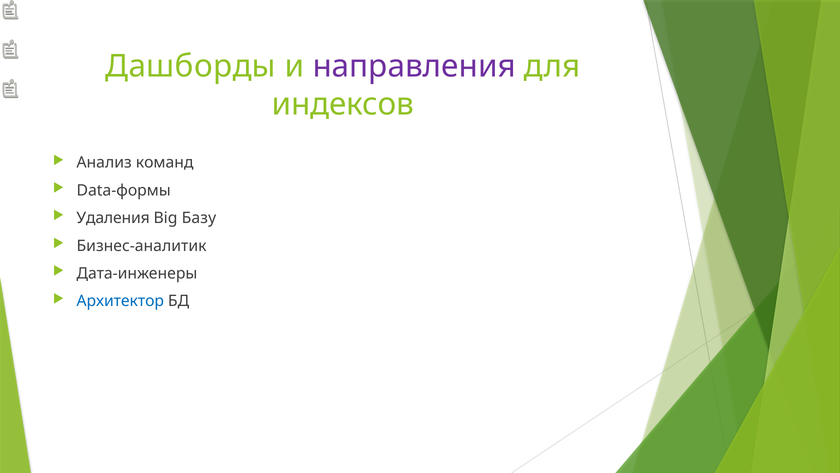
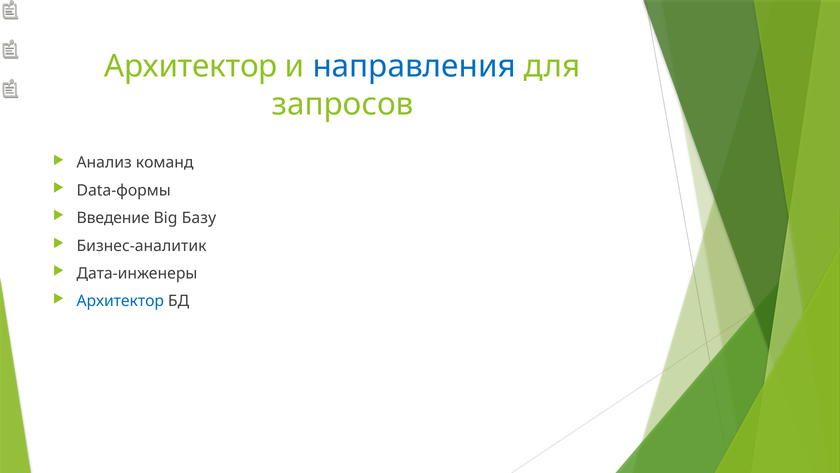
Дашборды: Дашборды -> Архитектор (191, 66)
направления colour: purple -> blue (414, 66)
индексов: индексов -> запросов (343, 104)
Удаления: Удаления -> Введение (113, 218)
